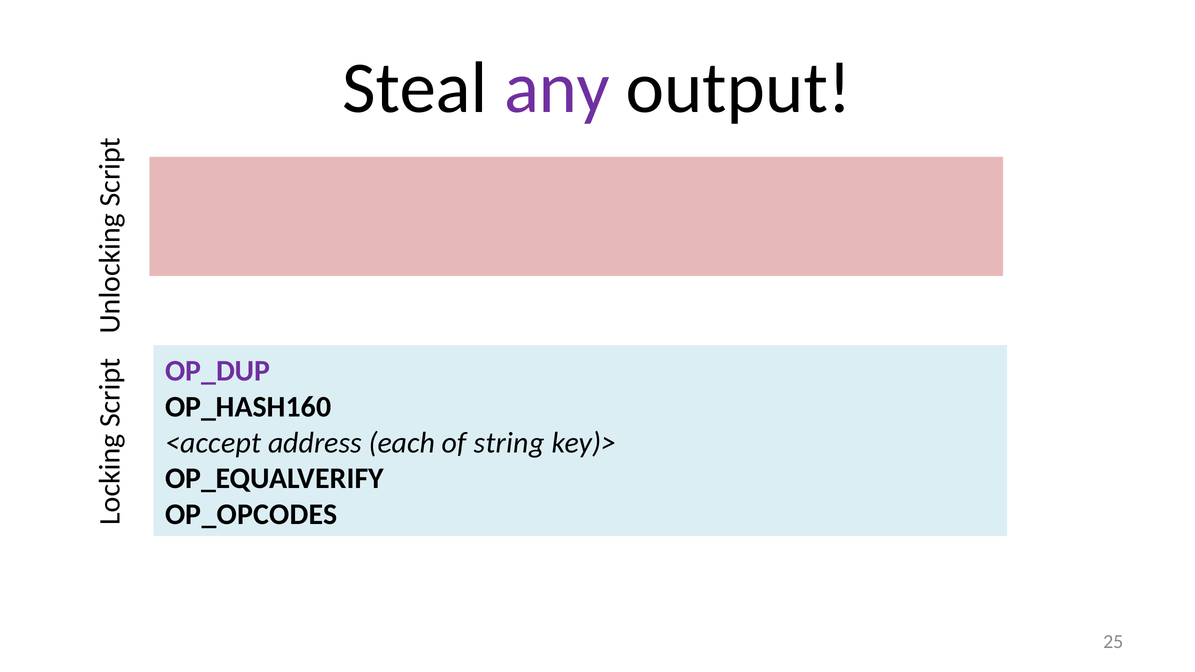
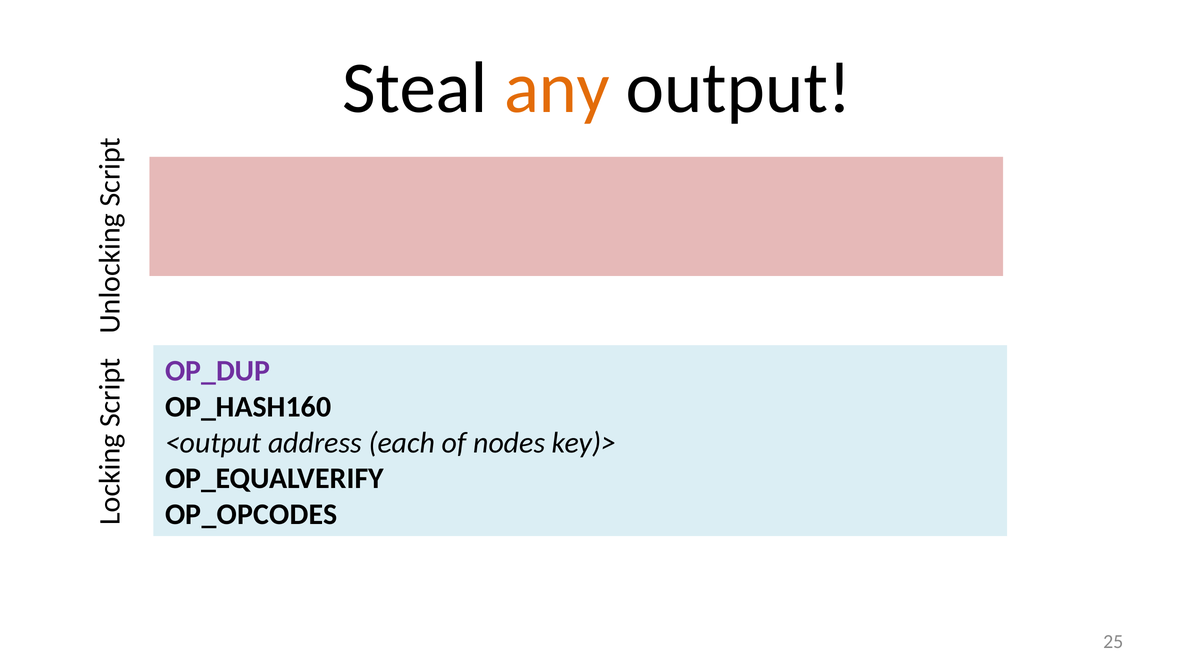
any colour: purple -> orange (557, 88)
<accept: <accept -> <output (213, 443)
string: string -> nodes (509, 443)
